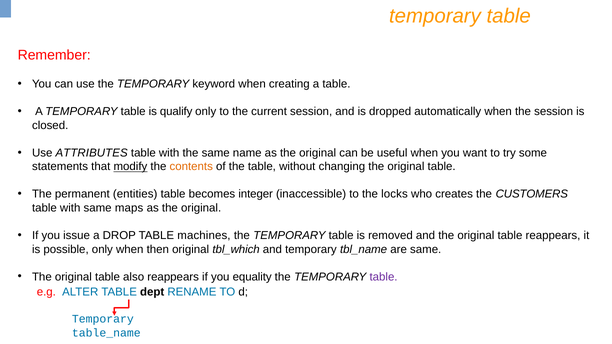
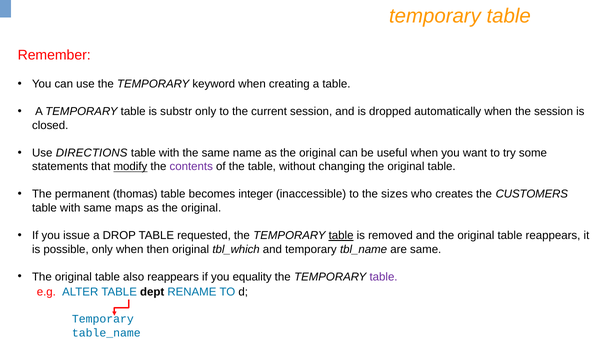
qualify: qualify -> substr (176, 112)
ATTRIBUTES: ATTRIBUTES -> DIRECTIONS (92, 153)
contents colour: orange -> purple (191, 167)
entities: entities -> thomas (135, 194)
locks: locks -> sizes (394, 194)
machines: machines -> requested (204, 236)
table underline: none -> present (341, 236)
